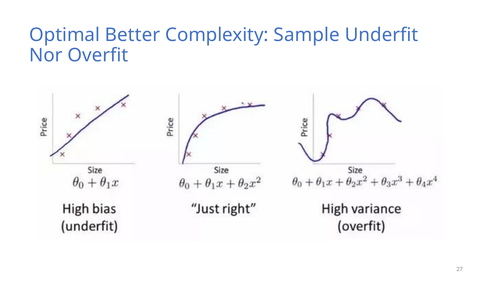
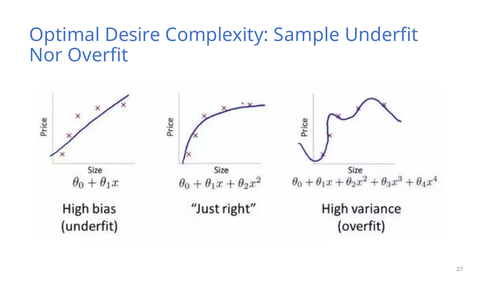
Better: Better -> Desire (133, 35)
